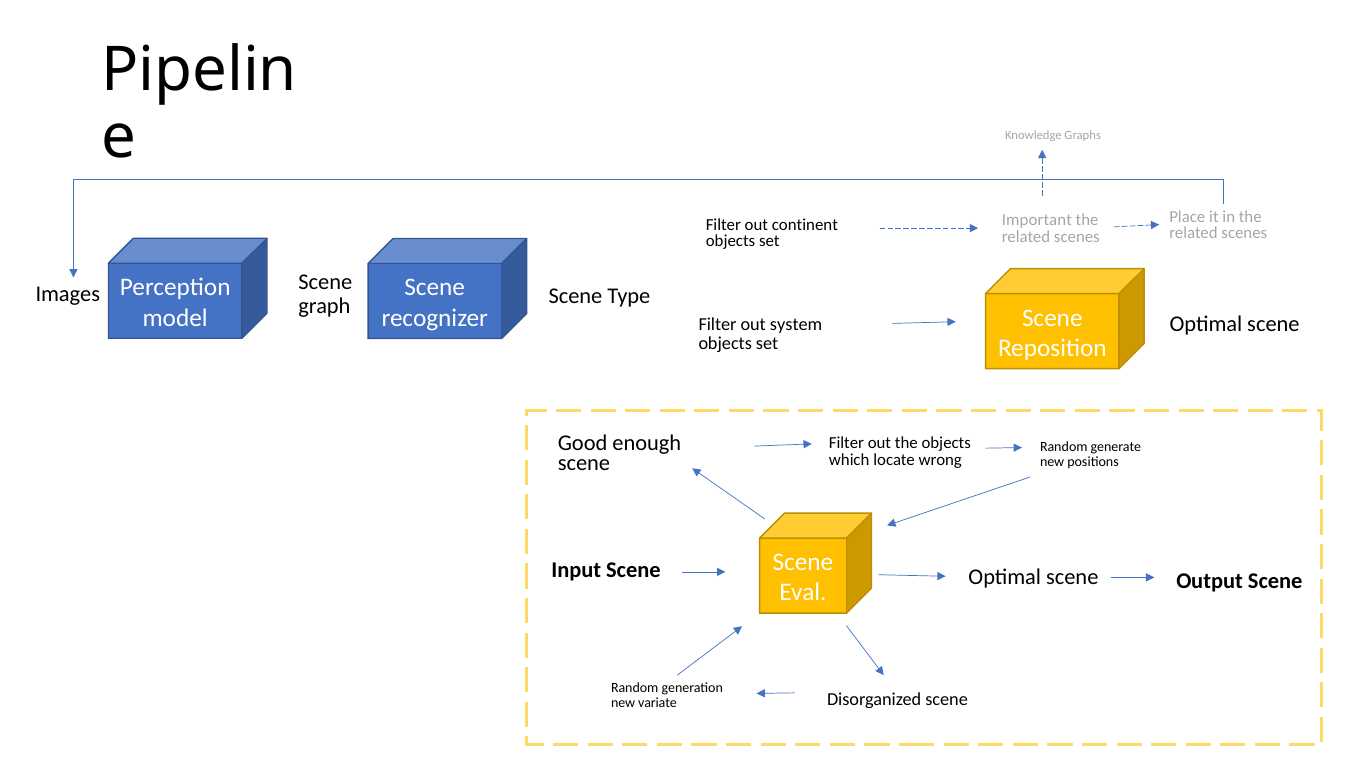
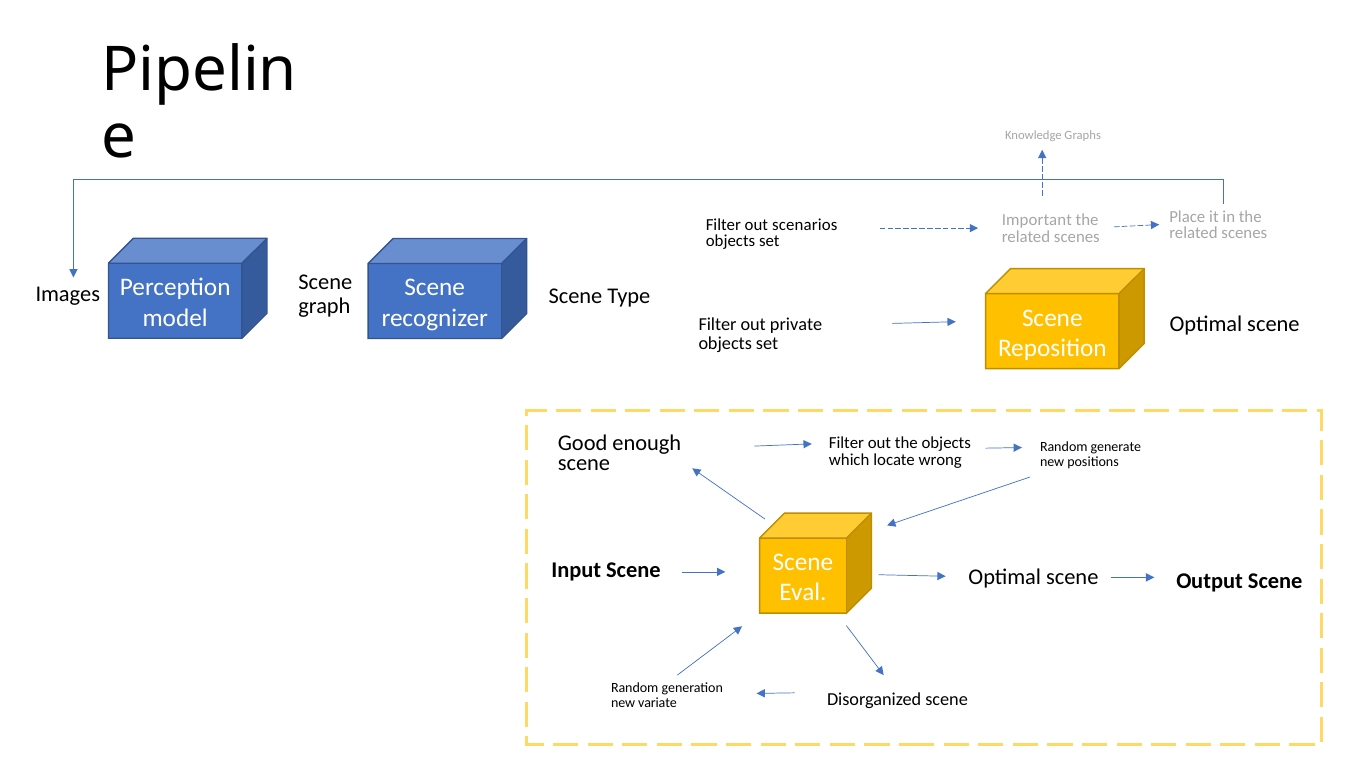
continent: continent -> scenarios (805, 225)
system: system -> private (796, 324)
